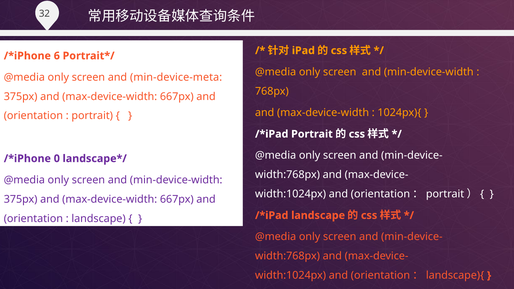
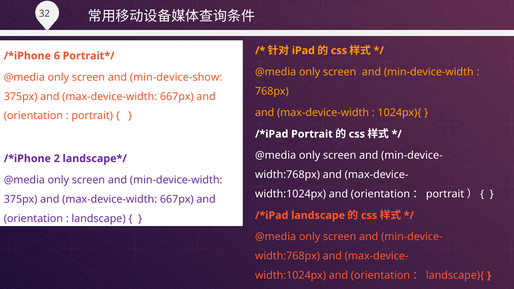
min-device-meta: min-device-meta -> min-device-show (176, 77)
0: 0 -> 2 (57, 159)
